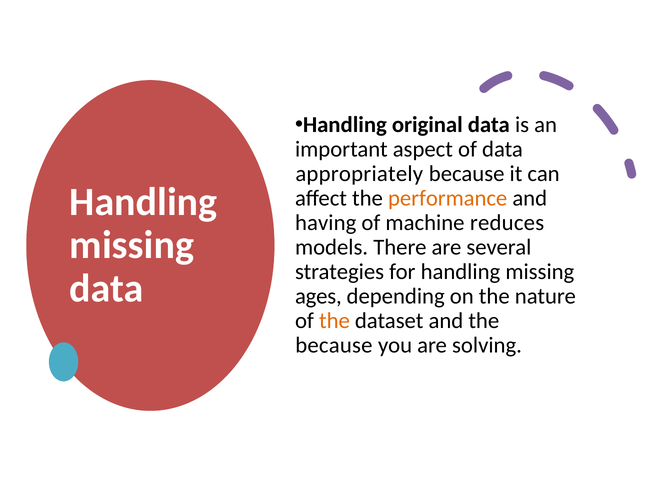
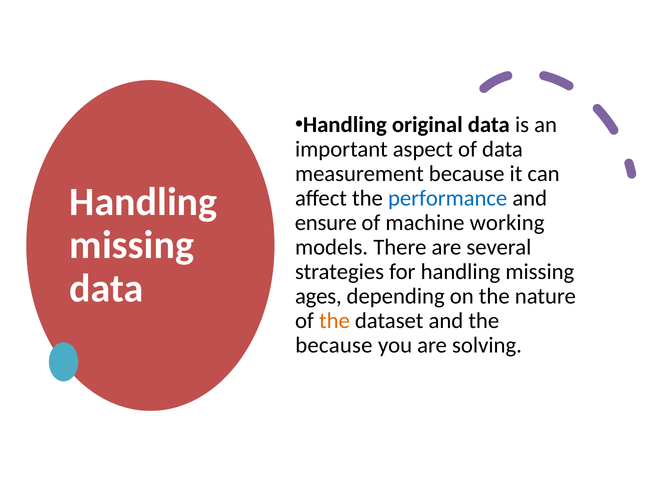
appropriately: appropriately -> measurement (359, 174)
performance colour: orange -> blue (448, 198)
having: having -> ensure (326, 223)
reduces: reduces -> working (507, 223)
